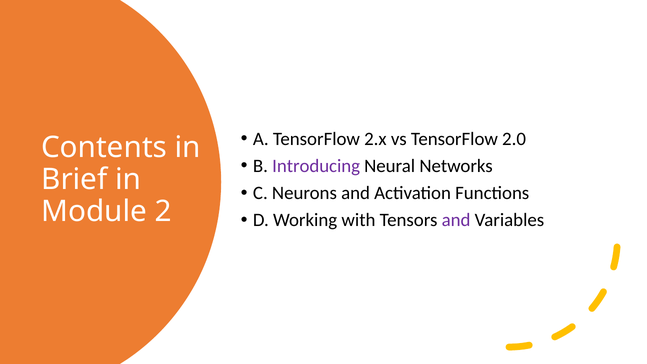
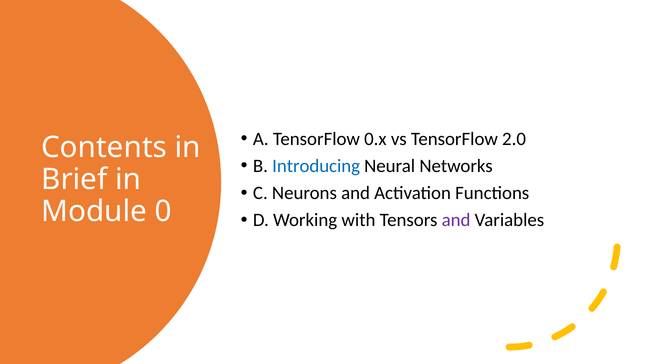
2.x: 2.x -> 0.x (375, 139)
Introducing colour: purple -> blue (316, 166)
2: 2 -> 0 (163, 211)
